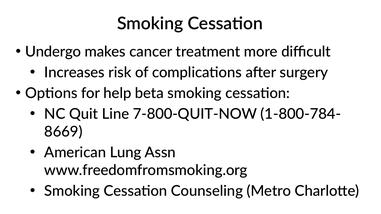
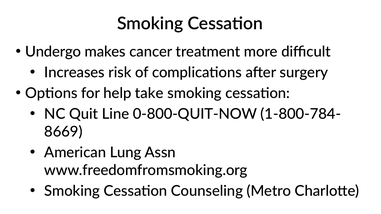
beta: beta -> take (149, 93)
7-800-QUIT-NOW: 7-800-QUIT-NOW -> 0-800-QUIT-NOW (195, 114)
